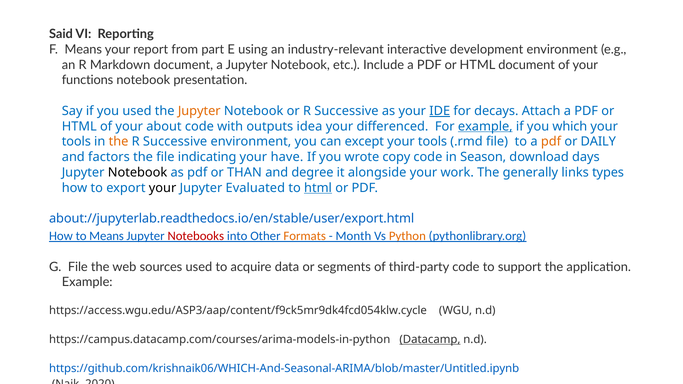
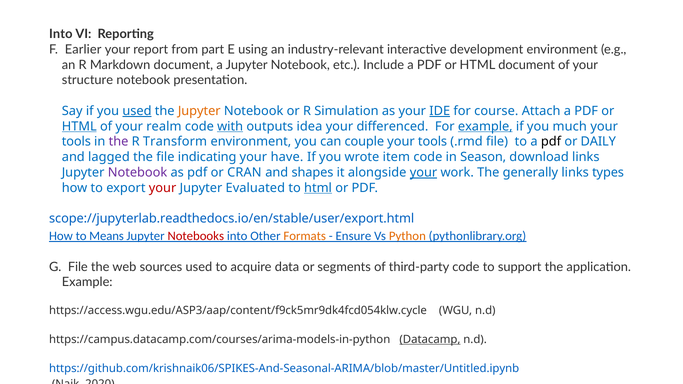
Said: Said -> Into (61, 34)
F Means: Means -> Earlier (83, 50)
functions: functions -> structure (87, 80)
used underline: none -> present (137, 111)
or R Successive: Successive -> Simulation (346, 111)
decays: decays -> course (496, 111)
HTML underline: none -> present (79, 126)
about: about -> realm (164, 126)
with underline: none -> present (230, 126)
which: which -> much (570, 126)
the colour: orange -> purple (119, 142)
Successive: Successive -> Transform (175, 142)
except: except -> couple (364, 142)
pdf colour: orange -> black (551, 142)
factors: factors -> lagged (109, 157)
copy: copy -> item (396, 157)
download days: days -> links (586, 157)
Notebook colour: black -> purple (138, 173)
THAN: THAN -> CRAN (244, 173)
degree: degree -> shapes (312, 173)
your underline: none -> present (423, 173)
your colour: black -> red (163, 188)
about://jupyterlab.readthedocs.io/en/stable/user/export.html: about://jupyterlab.readthedocs.io/en/stable/user/export.html -> scope://jupyterlab.readthedocs.io/en/stable/user/export.html (232, 219)
Month: Month -> Ensure (353, 236)
https://github.com/krishnaik06/WHICH-And-Seasonal-ARIMA/blob/master/Untitled.ipynb: https://github.com/krishnaik06/WHICH-And-Seasonal-ARIMA/blob/master/Untitled.ipynb -> https://github.com/krishnaik06/SPIKES-And-Seasonal-ARIMA/blob/master/Untitled.ipynb (284, 369)
